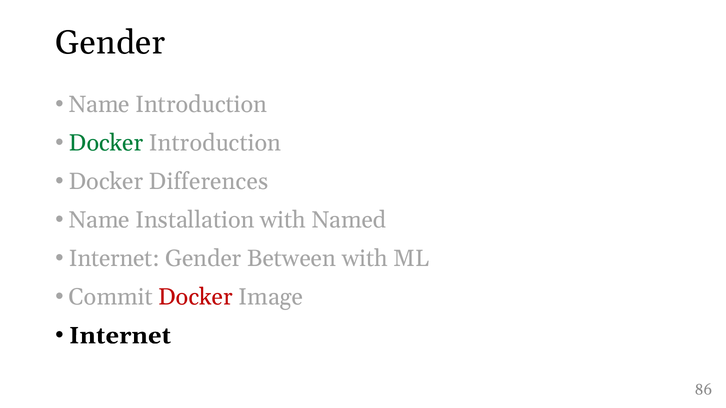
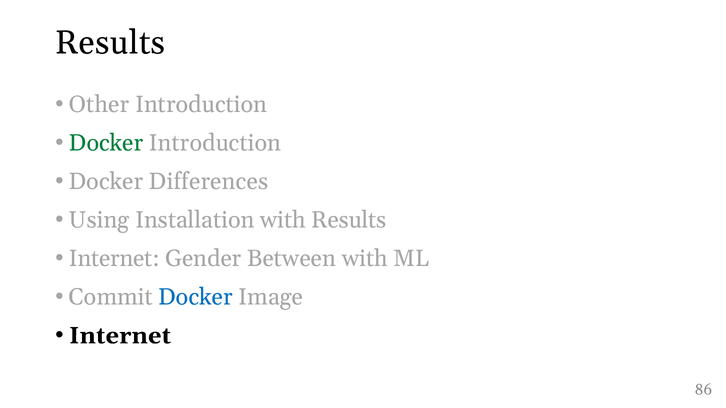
Gender: Gender -> Results (110, 43)
Name: Name -> Other (99, 105)
Name: Name -> Using (99, 220)
with Named: Named -> Results (349, 220)
Docker colour: red -> blue (196, 297)
